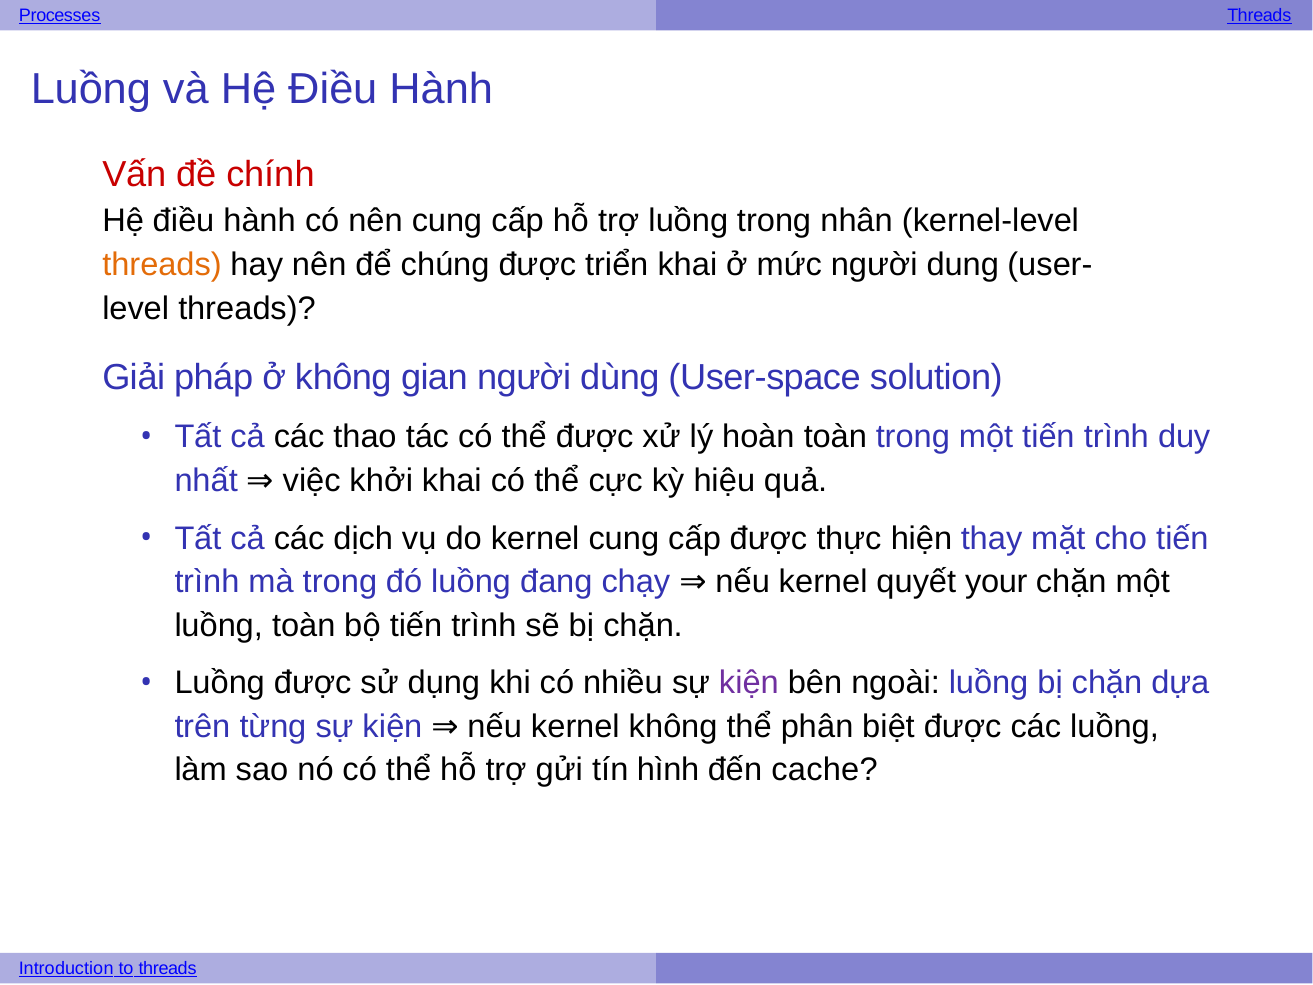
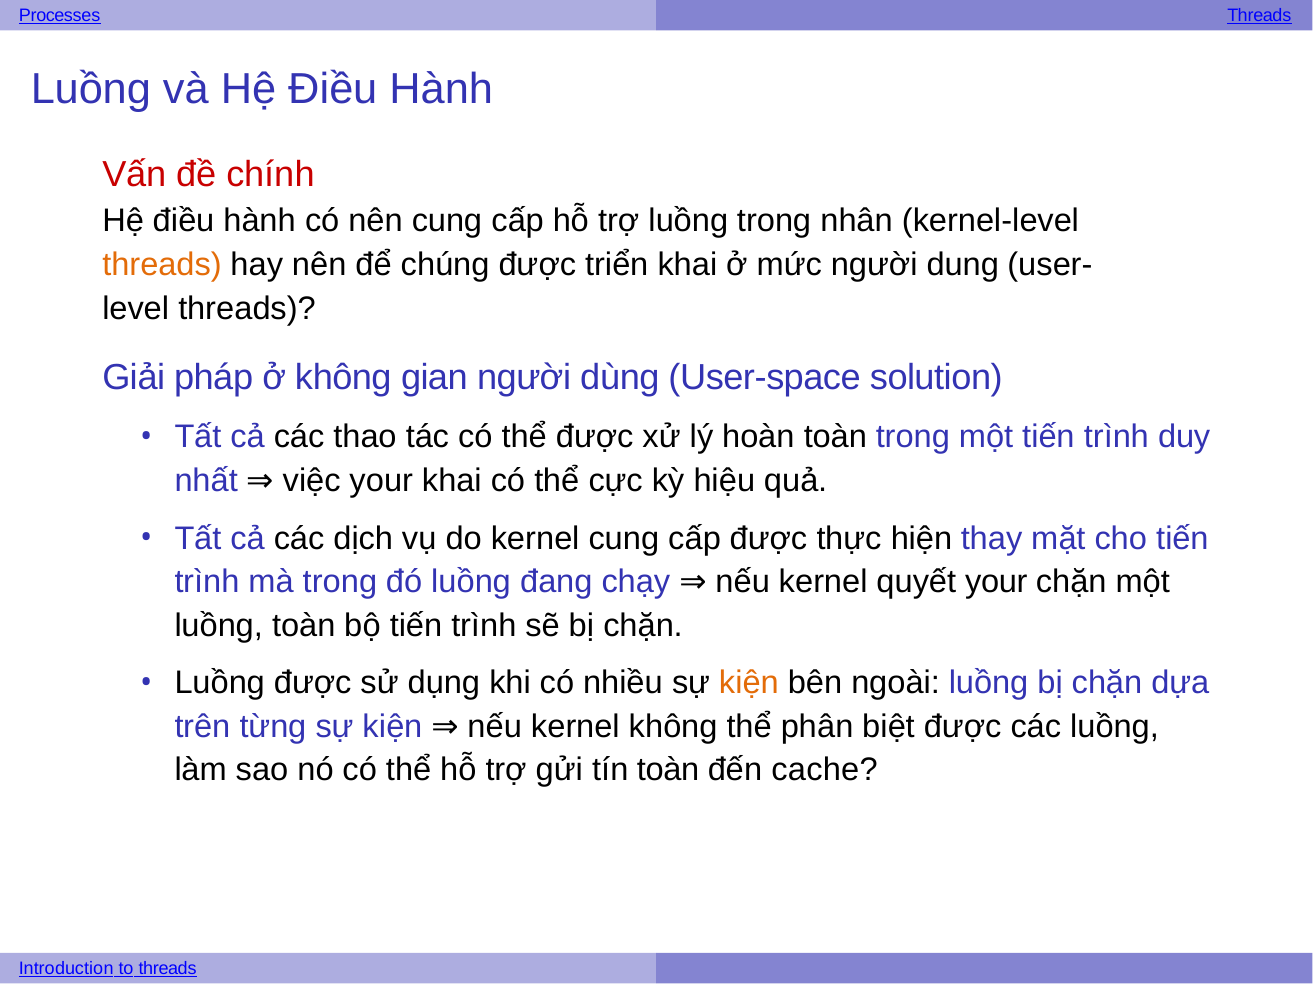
việc khởi: khởi -> your (381, 481)
kiện colour: purple -> orange (749, 684)
tín hình: hình -> toàn (668, 771)
